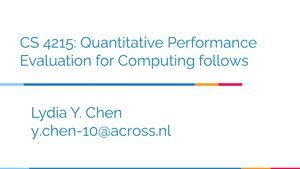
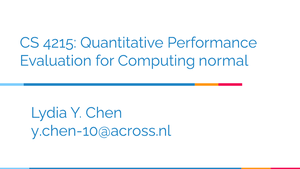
follows: follows -> normal (223, 61)
